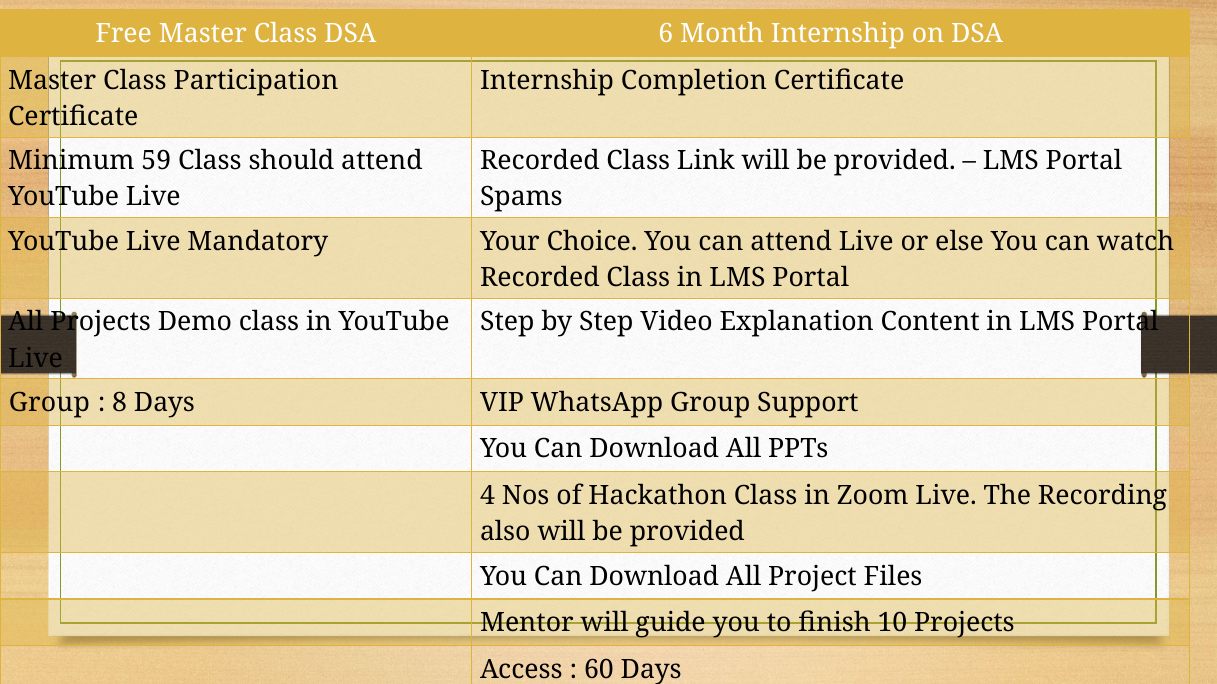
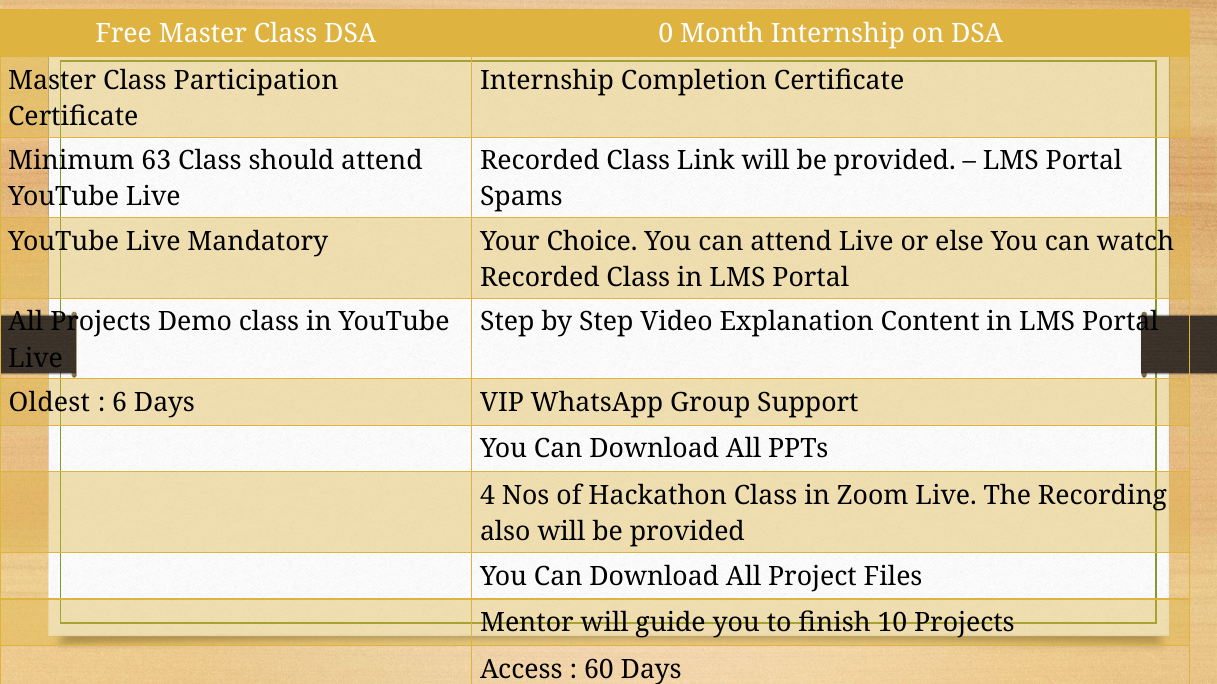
6: 6 -> 0 (666, 34)
59: 59 -> 63 (156, 161)
Group: Group -> Oldest (49, 403)
8: 8 -> 6 (120, 403)
